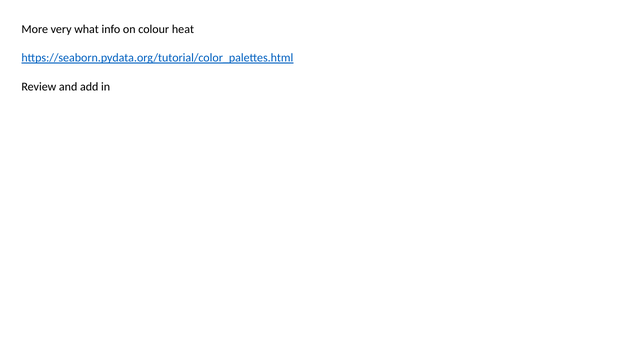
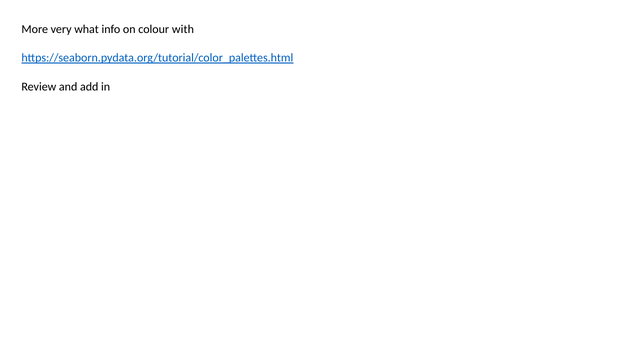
heat: heat -> with (183, 29)
